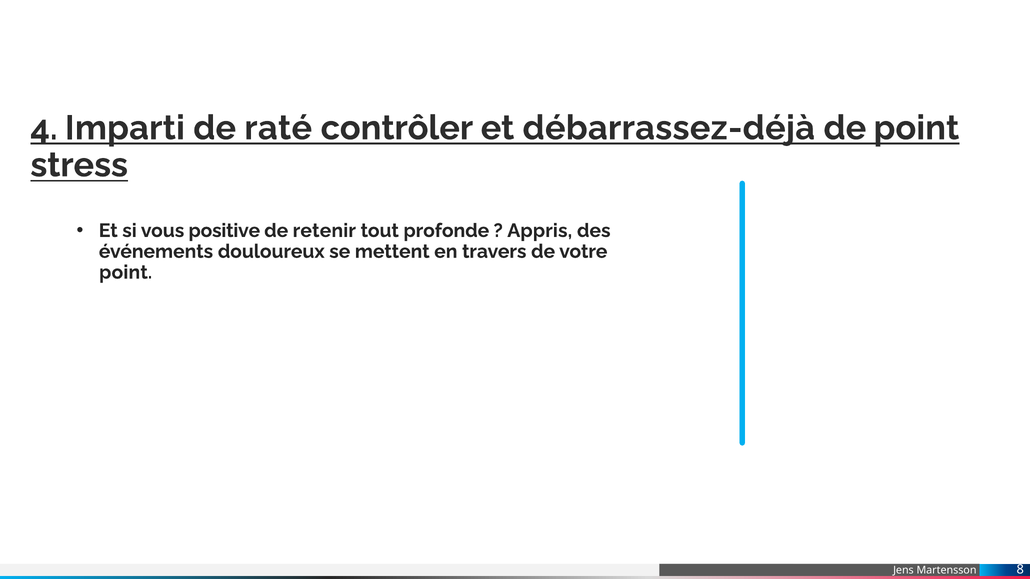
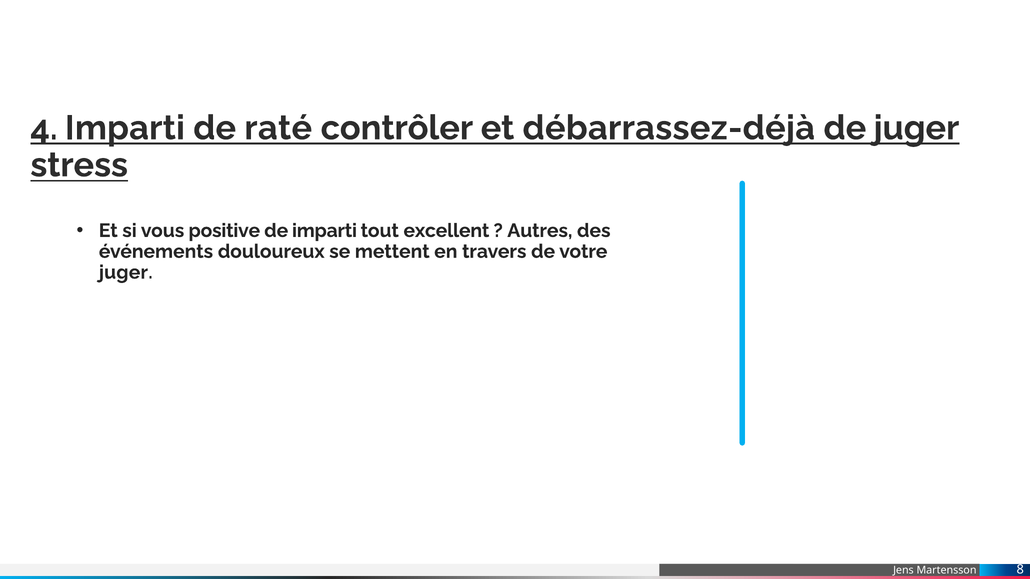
de point: point -> juger (916, 128)
de retenir: retenir -> imparti (324, 231)
profonde: profonde -> excellent (446, 231)
Appris: Appris -> Autres (540, 231)
point: point -> juger (126, 272)
